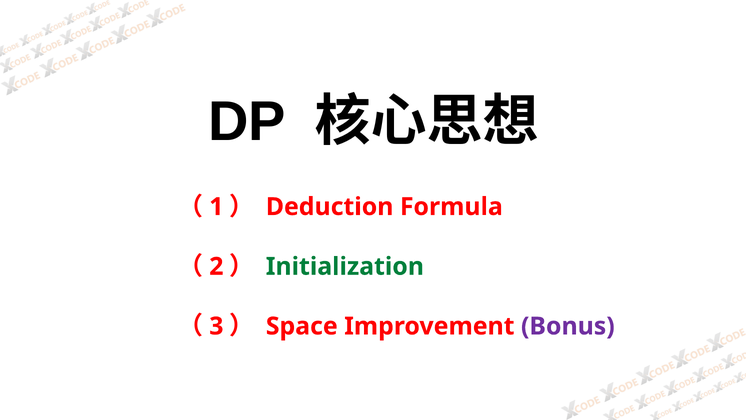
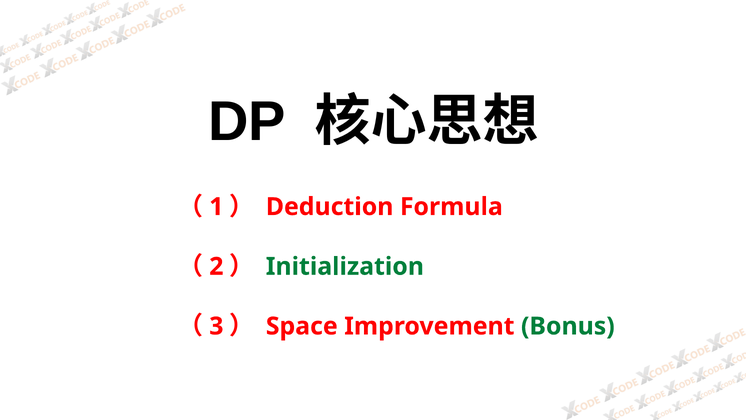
Bonus colour: purple -> green (568, 326)
